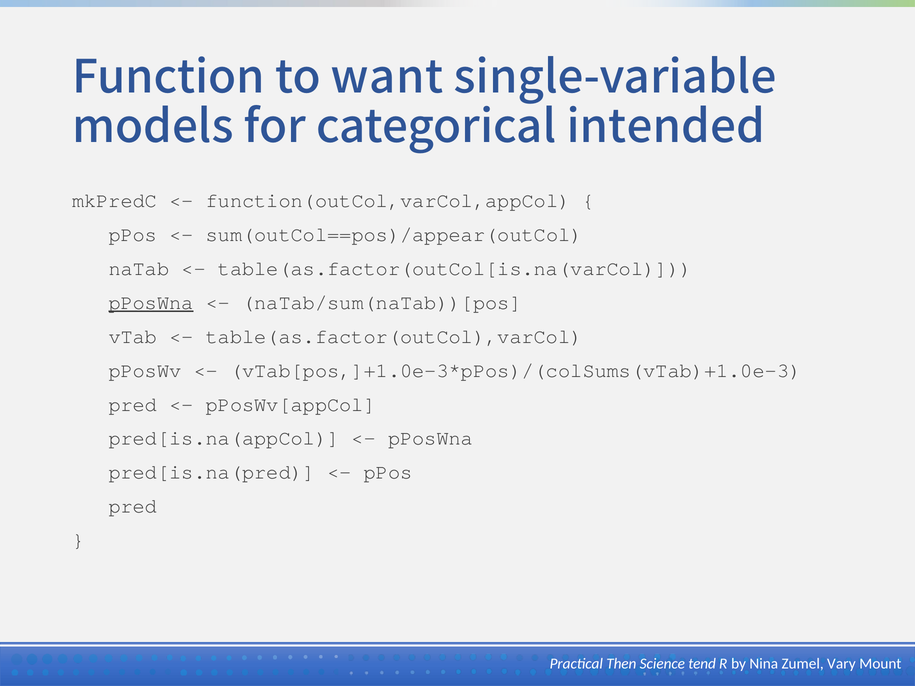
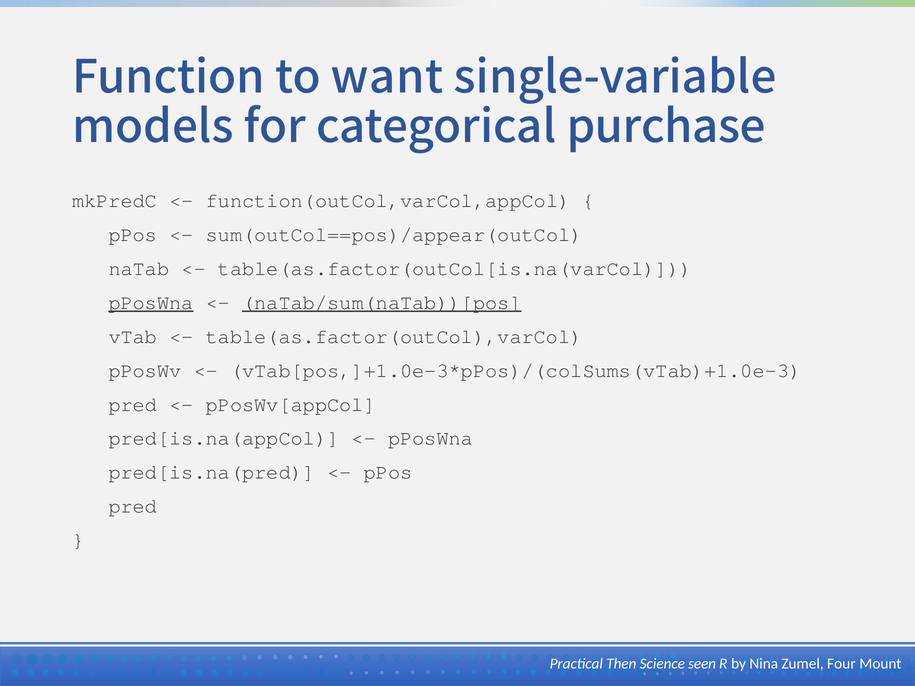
intended: intended -> purchase (666, 127)
naTab/sum(naTab))[pos underline: none -> present (382, 303)
tend: tend -> seen (702, 664)
Vary: Vary -> Four (841, 664)
